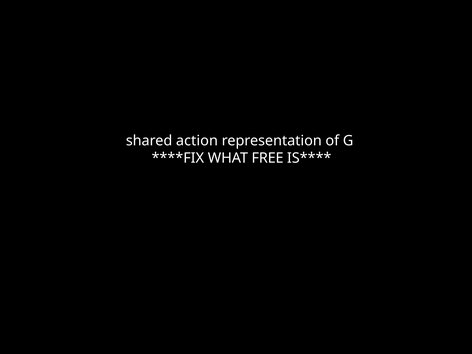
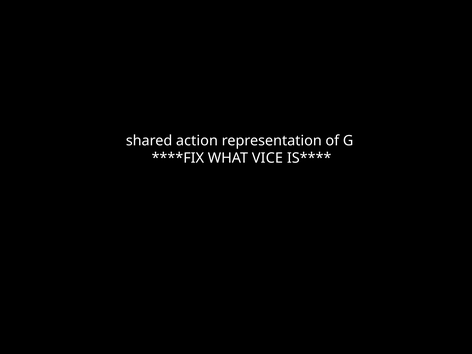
FREE: FREE -> VICE (267, 158)
